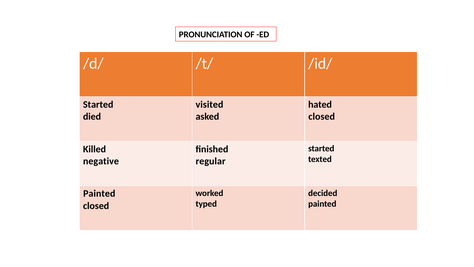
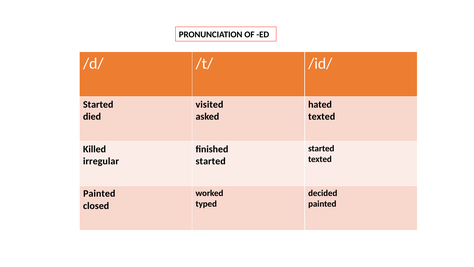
closed: closed -> texted (322, 116)
negative: negative -> irregular (101, 161)
regular: regular -> started (211, 161)
